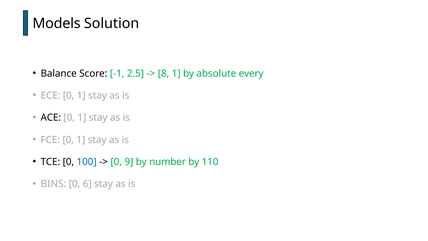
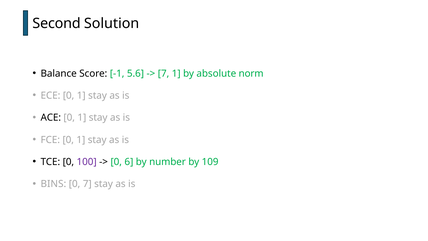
Models: Models -> Second (57, 23)
2.5: 2.5 -> 5.6 (135, 73)
8: 8 -> 7 (164, 73)
every: every -> norm (251, 73)
100 colour: blue -> purple (87, 162)
9: 9 -> 6 (129, 162)
110: 110 -> 109 (210, 162)
0 6: 6 -> 7 (87, 184)
